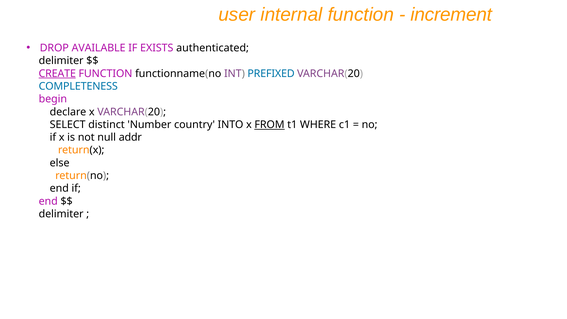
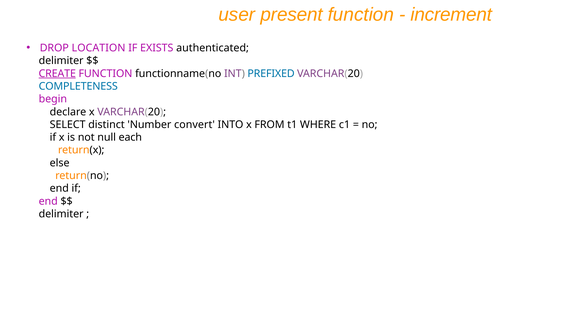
internal: internal -> present (292, 15)
AVAILABLE: AVAILABLE -> LOCATION (99, 48)
country: country -> convert (194, 125)
FROM underline: present -> none (269, 125)
addr: addr -> each (130, 137)
